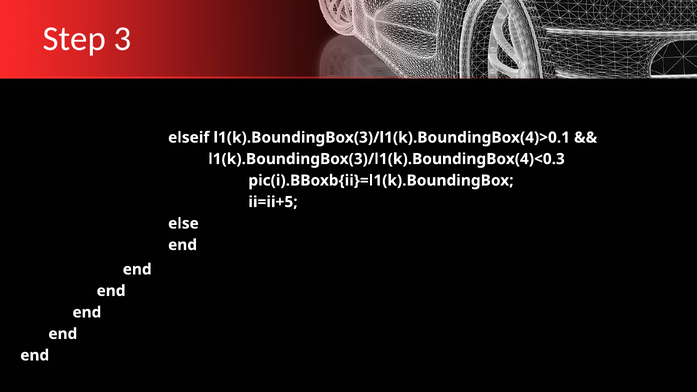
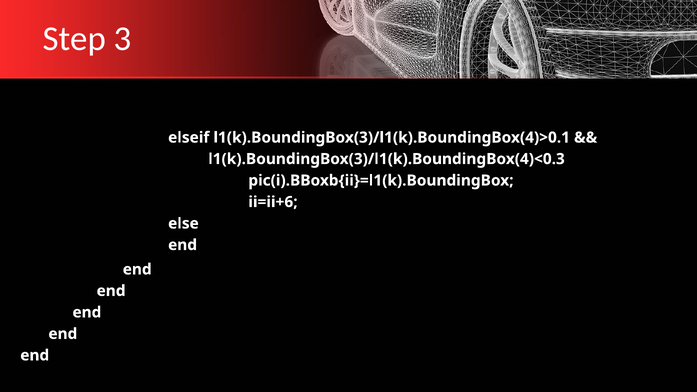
ii=ii+5: ii=ii+5 -> ii=ii+6 (273, 202)
